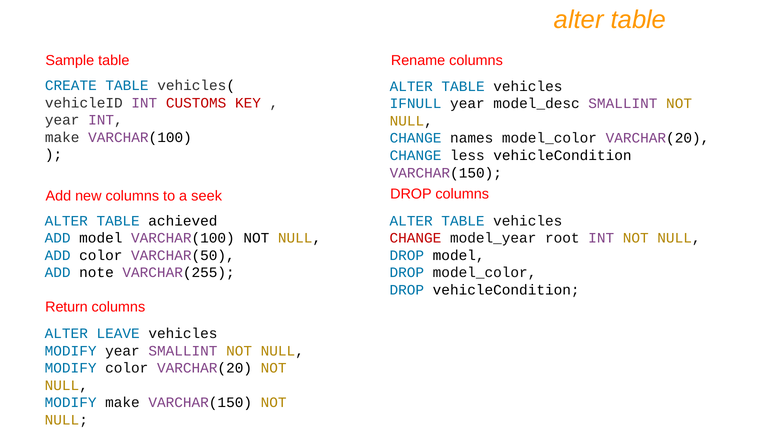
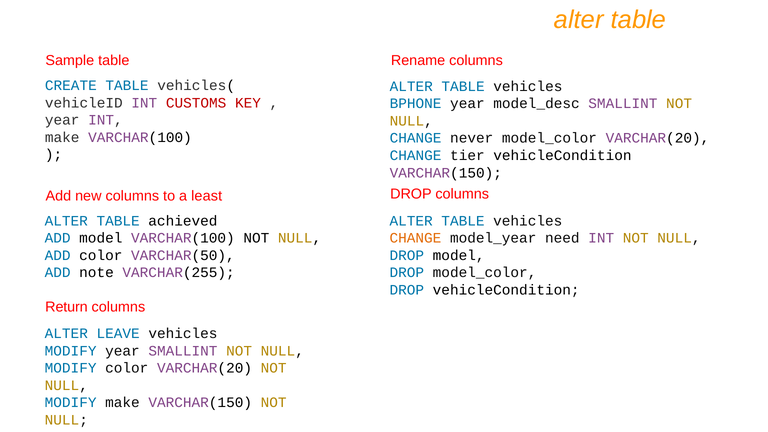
IFNULL: IFNULL -> BPHONE (416, 104)
names: names -> never (472, 138)
less: less -> tier (467, 156)
seek: seek -> least (207, 196)
CHANGE colour: red -> orange (415, 238)
root: root -> need (562, 238)
